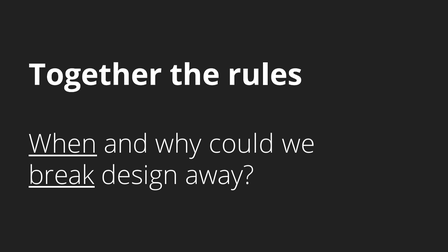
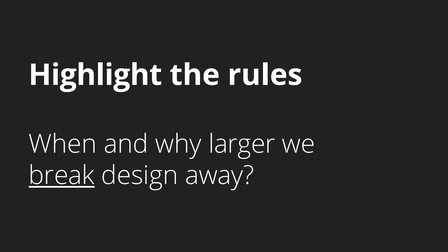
Together: Together -> Highlight (95, 75)
When underline: present -> none (63, 144)
could: could -> larger (242, 144)
